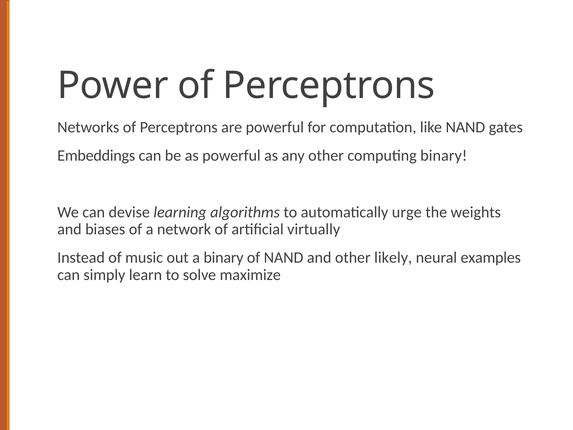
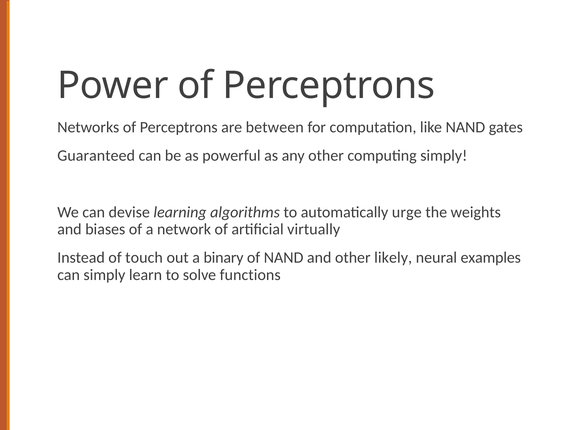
are powerful: powerful -> between (275, 127)
Embeddings: Embeddings -> Guaranteed (96, 155)
computing binary: binary -> simply (444, 155)
music: music -> touch (144, 258)
maximize: maximize -> functions (250, 275)
